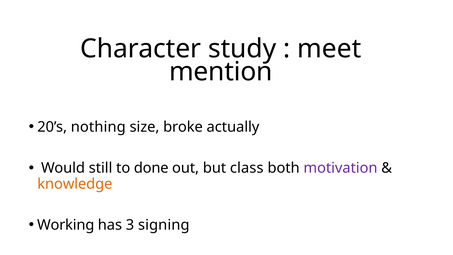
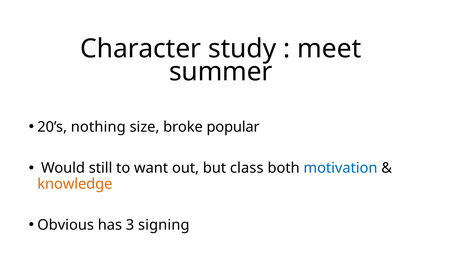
mention: mention -> summer (221, 72)
actually: actually -> popular (233, 127)
done: done -> want (151, 168)
motivation colour: purple -> blue (340, 168)
Working: Working -> Obvious (66, 225)
